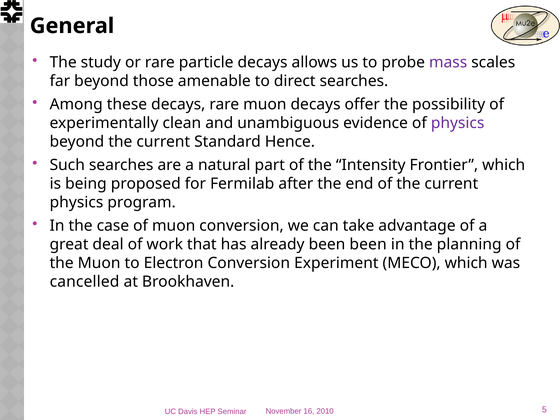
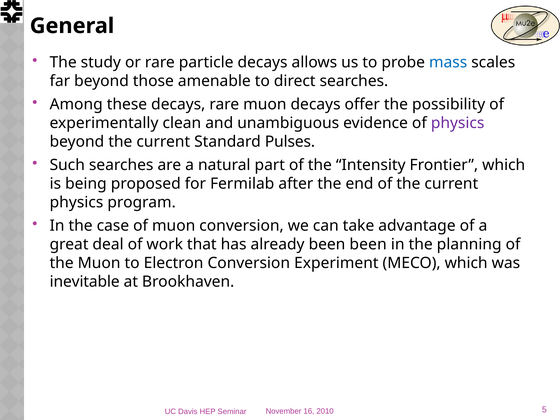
mass colour: purple -> blue (448, 62)
Hence: Hence -> Pulses (290, 142)
cancelled: cancelled -> inevitable (85, 282)
